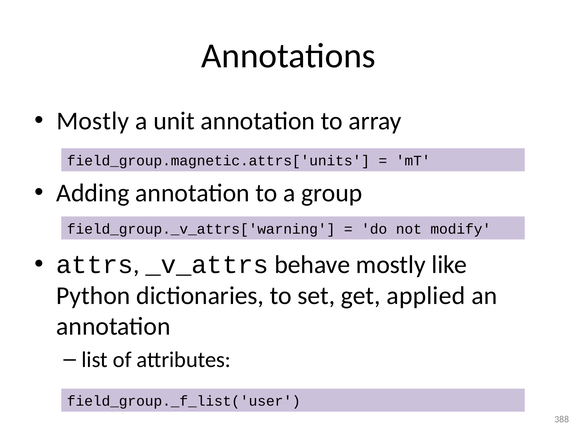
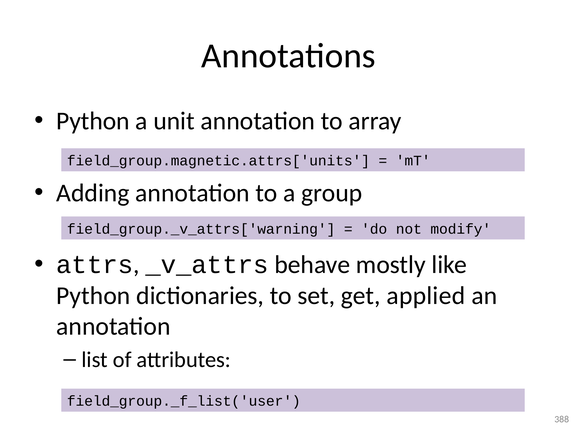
Mostly: Mostly -> Python (93, 121)
